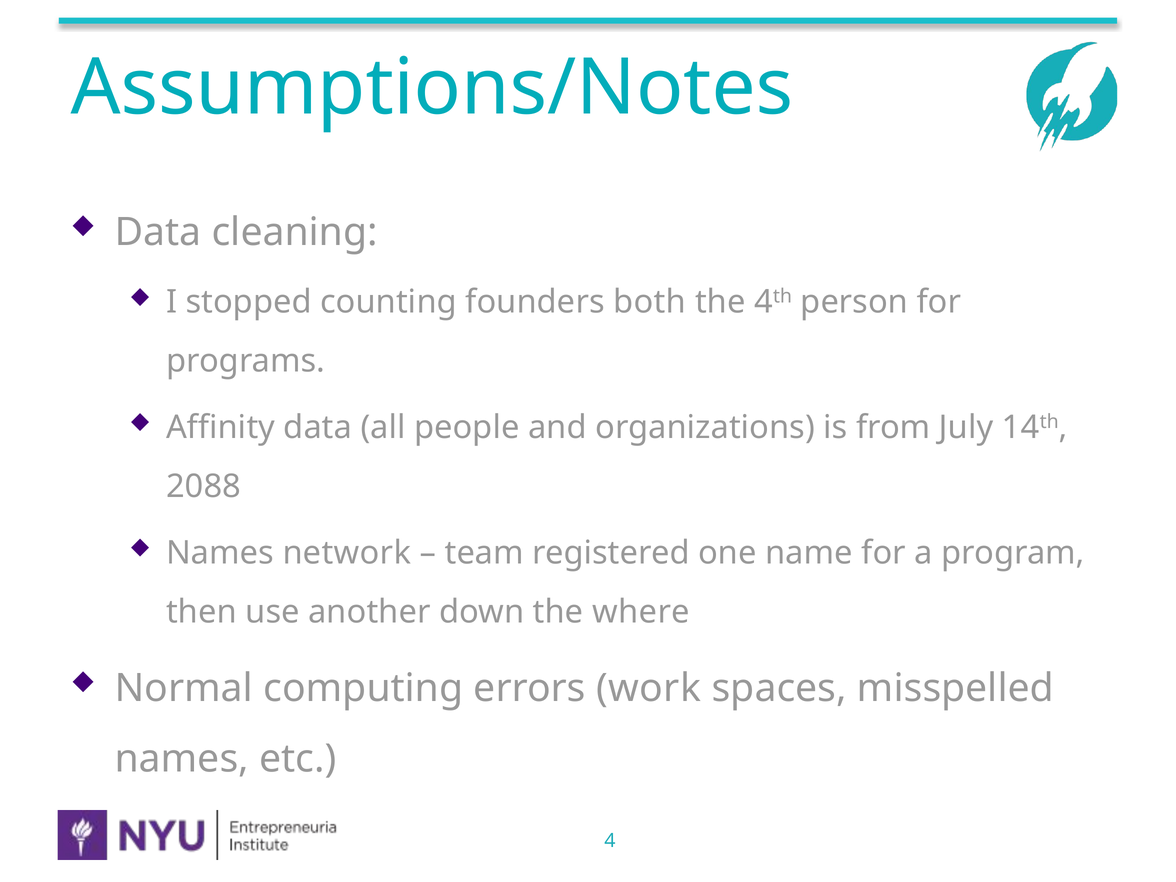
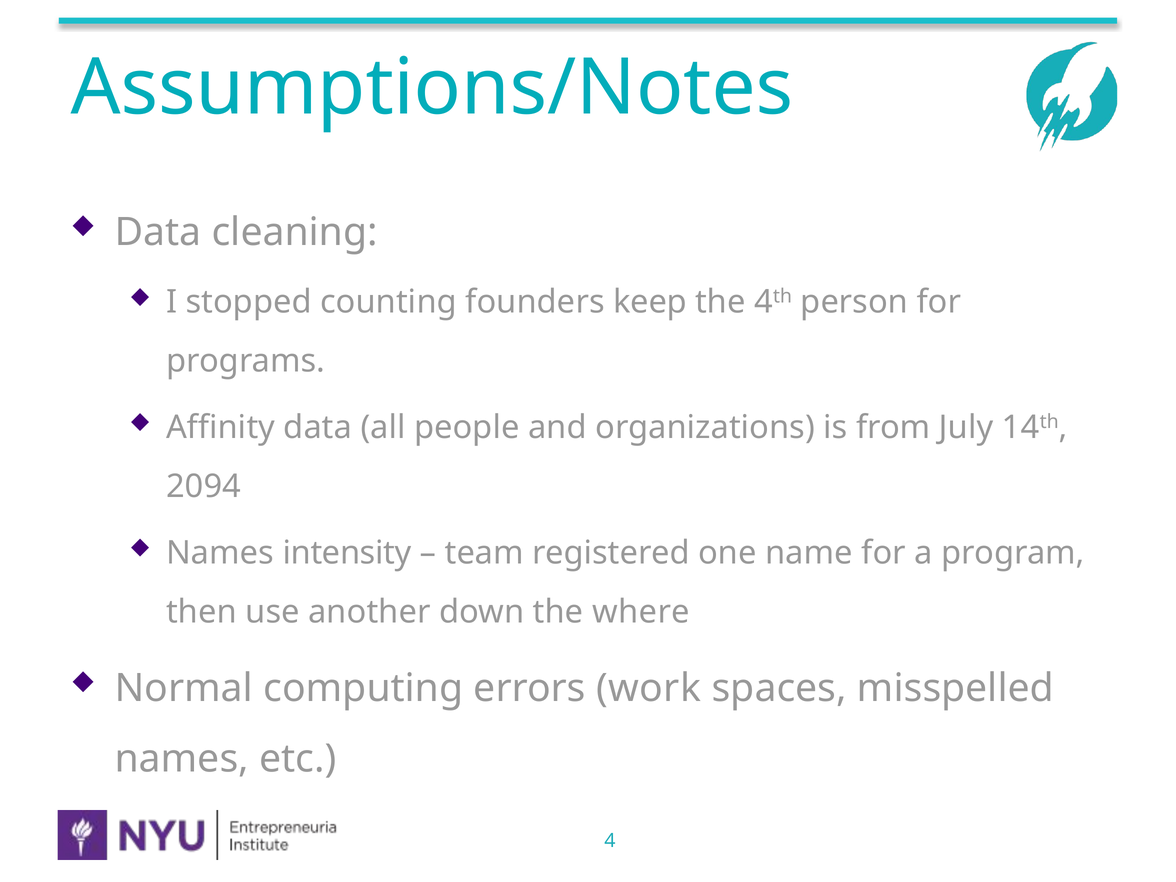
both: both -> keep (650, 302)
2088: 2088 -> 2094 (204, 486)
network: network -> intensity (347, 553)
